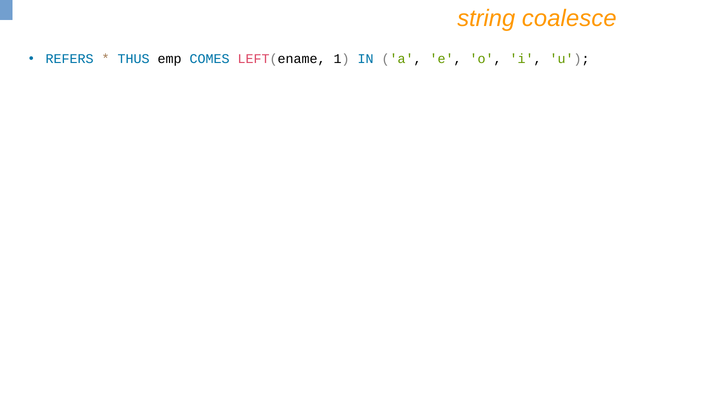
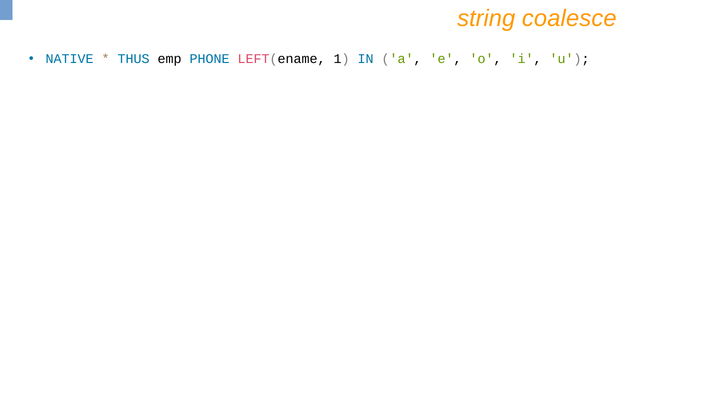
REFERS: REFERS -> NATIVE (70, 59)
COMES: COMES -> PHONE (210, 59)
